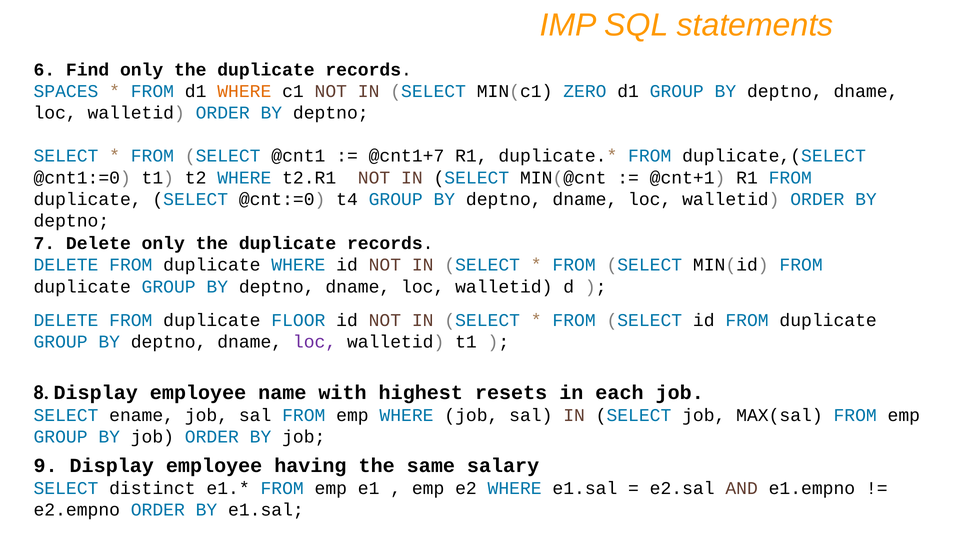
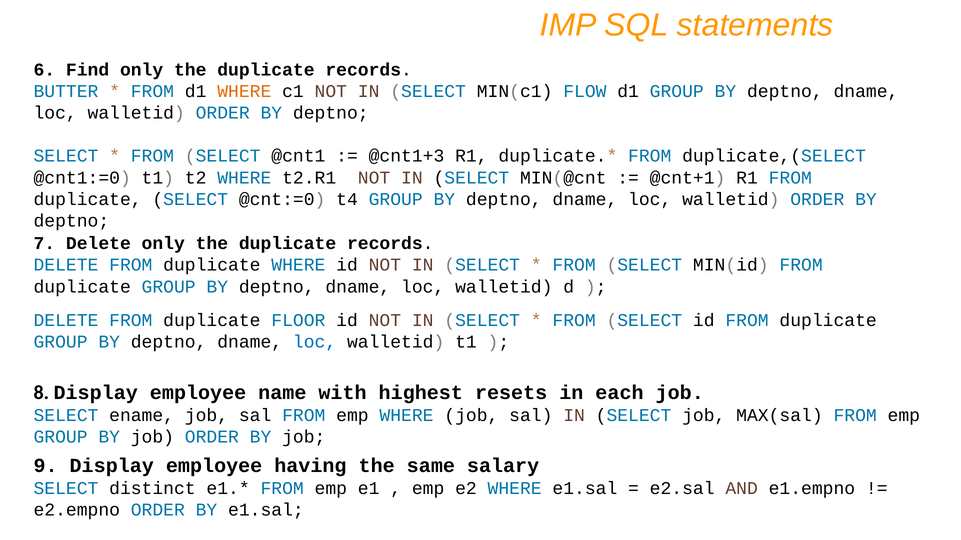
SPACES: SPACES -> BUTTER (66, 91)
ZERO: ZERO -> FLOW (585, 91)
@cnt1+7: @cnt1+7 -> @cnt1+3 (406, 156)
loc colour: purple -> blue (315, 342)
